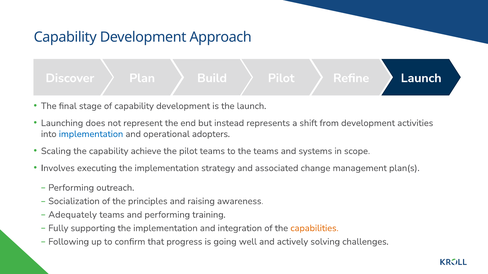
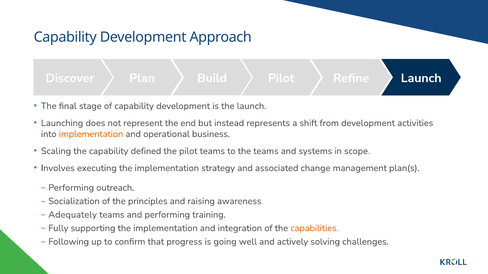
implementation colour: blue -> orange (91, 134)
adopters: adopters -> business (211, 134)
achieve: achieve -> defined (146, 151)
